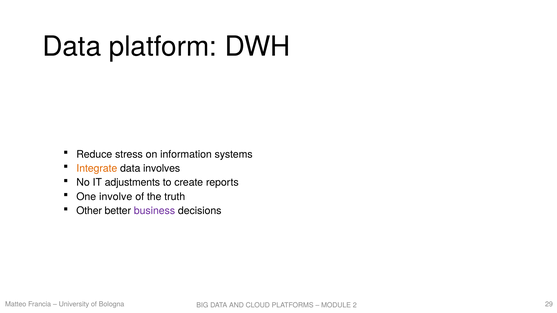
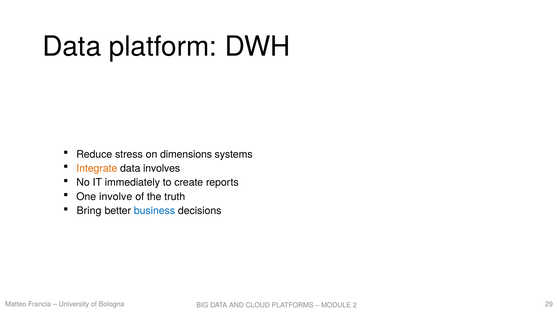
information: information -> dimensions (186, 154)
adjustments: adjustments -> immediately (132, 183)
Other: Other -> Bring (89, 211)
business colour: purple -> blue (154, 211)
